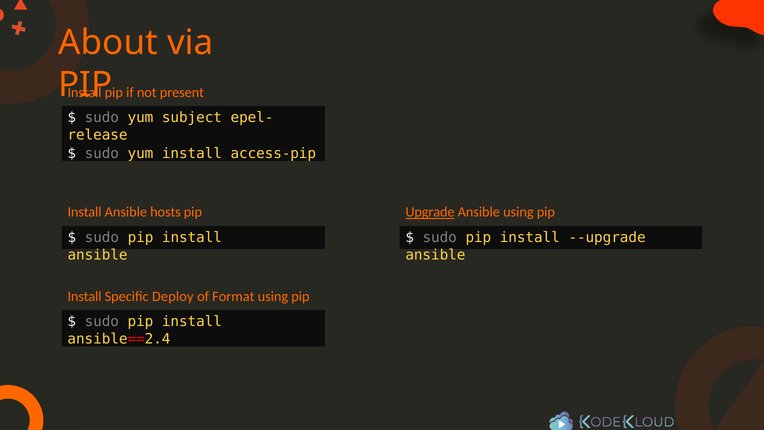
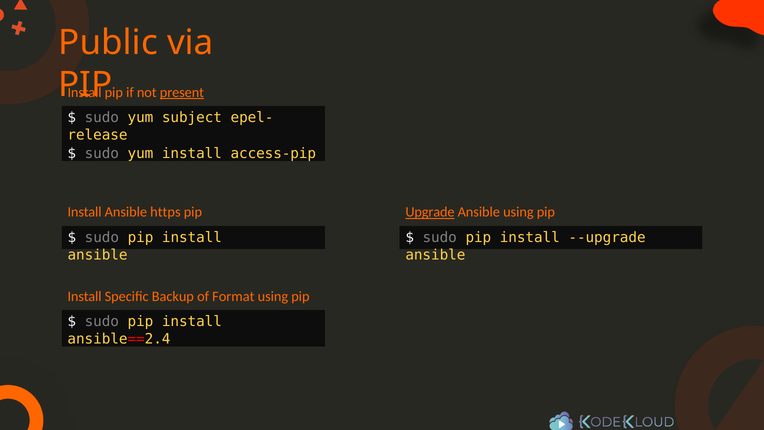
About: About -> Public (108, 43)
present underline: none -> present (182, 92)
hosts: hosts -> https (165, 212)
Deploy: Deploy -> Backup (173, 296)
